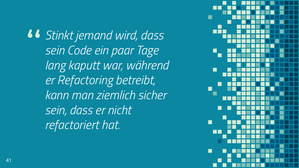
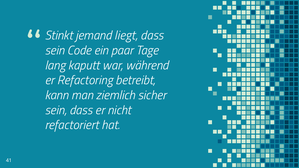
wird: wird -> liegt (126, 36)
